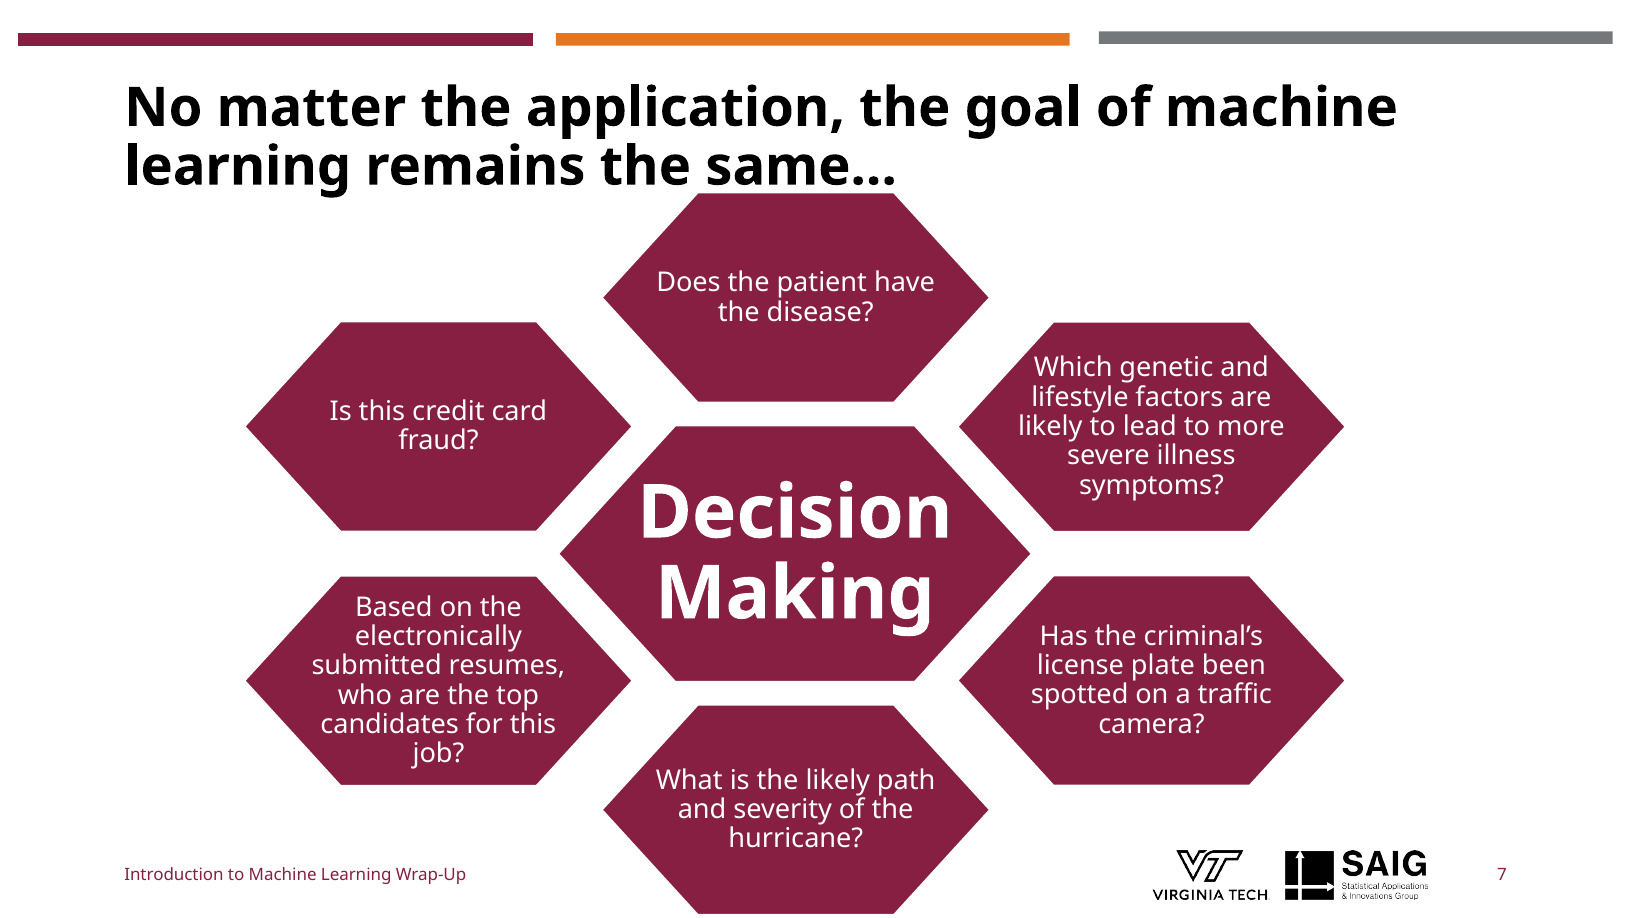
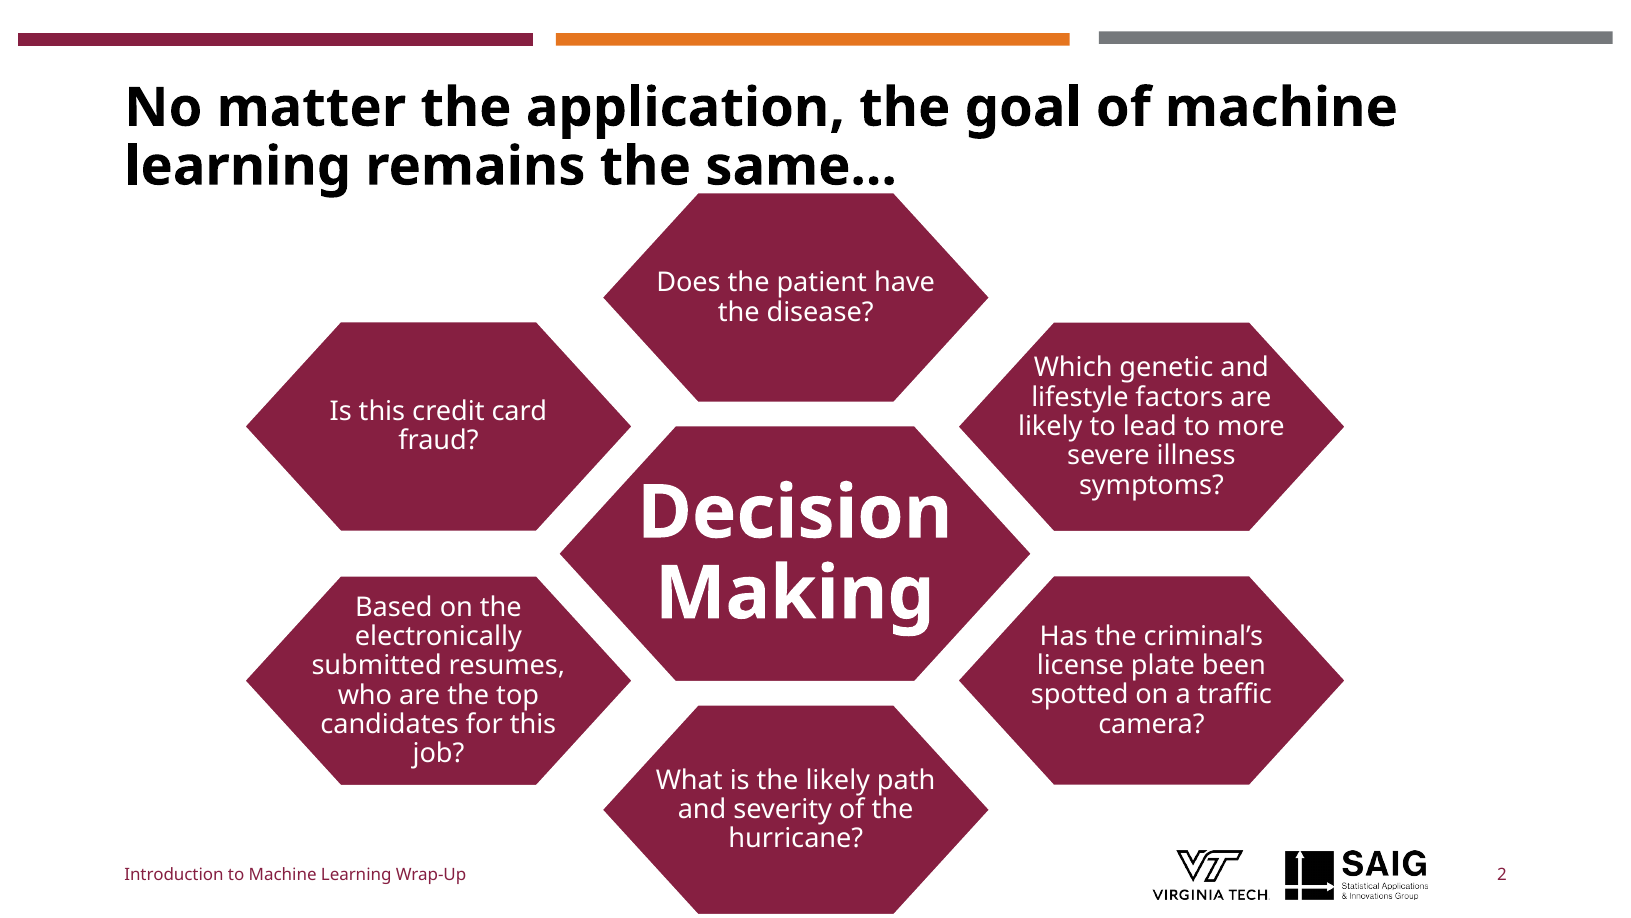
7: 7 -> 2 (1502, 875)
